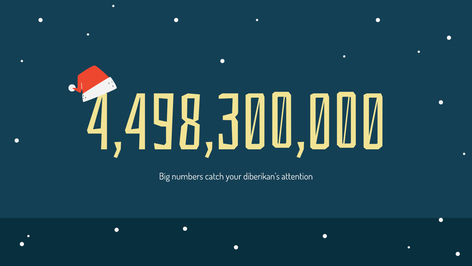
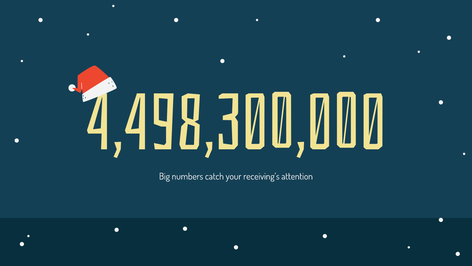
diberikan’s: diberikan’s -> receiving’s (261, 176)
